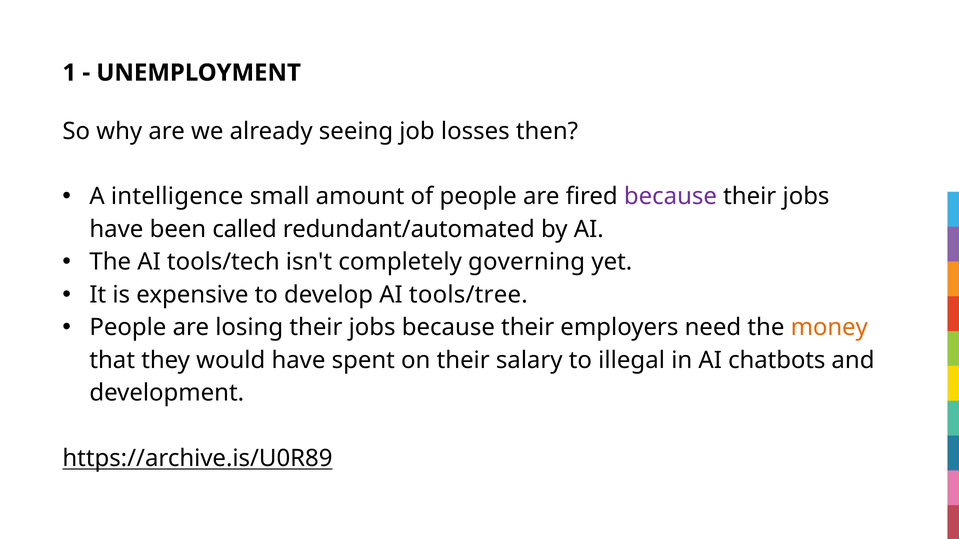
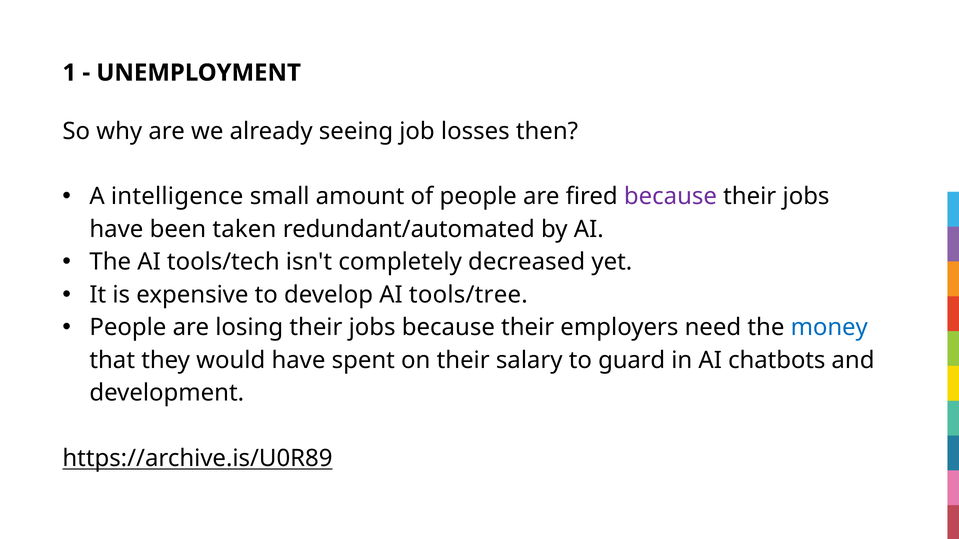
called: called -> taken (244, 229)
governing: governing -> decreased (527, 262)
money colour: orange -> blue (829, 328)
illegal: illegal -> guard (632, 360)
